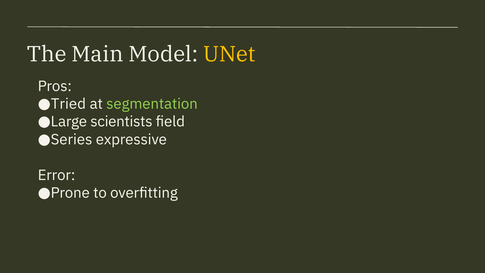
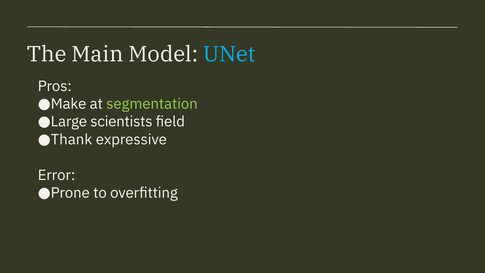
UNet colour: yellow -> light blue (229, 54)
Tried: Tried -> Make (69, 104)
Series: Series -> Thank (71, 139)
